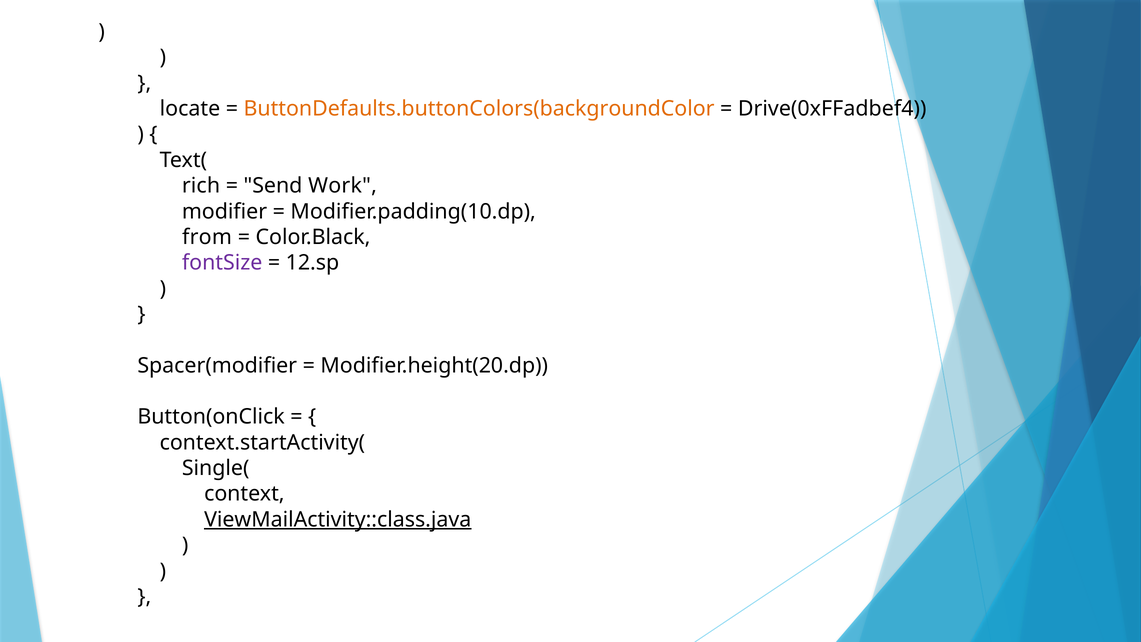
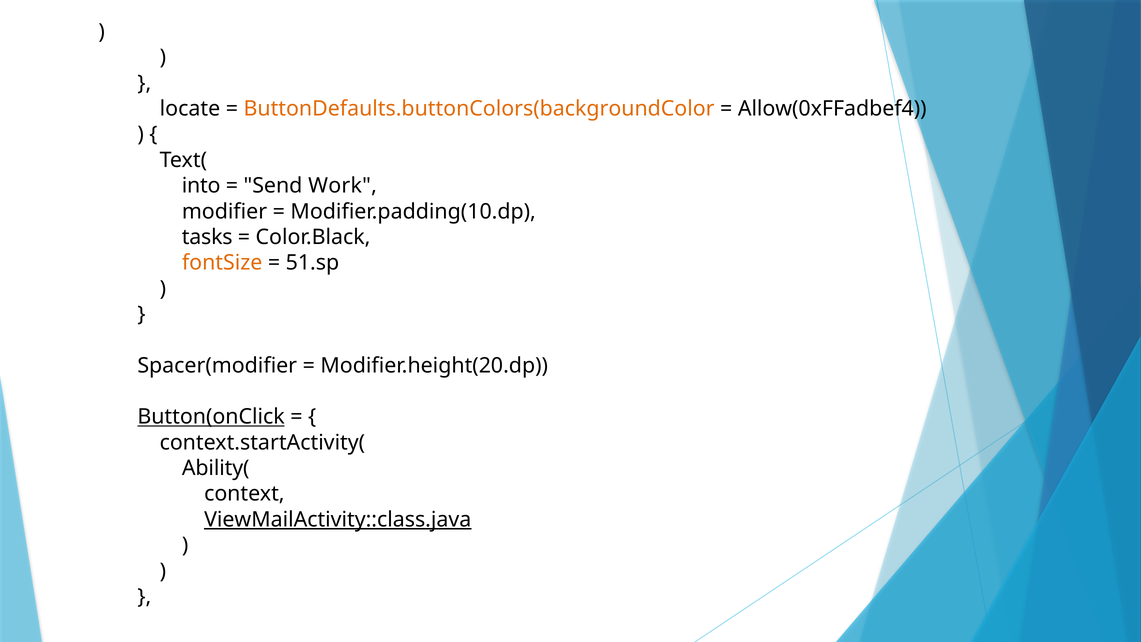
Drive(0xFFadbef4: Drive(0xFFadbef4 -> Allow(0xFFadbef4 (832, 109)
rich: rich -> into (201, 186)
from: from -> tasks (207, 237)
fontSize colour: purple -> orange (222, 263)
12.sp: 12.sp -> 51.sp (312, 263)
Button(onClick underline: none -> present (211, 417)
Single(: Single( -> Ability( (216, 468)
